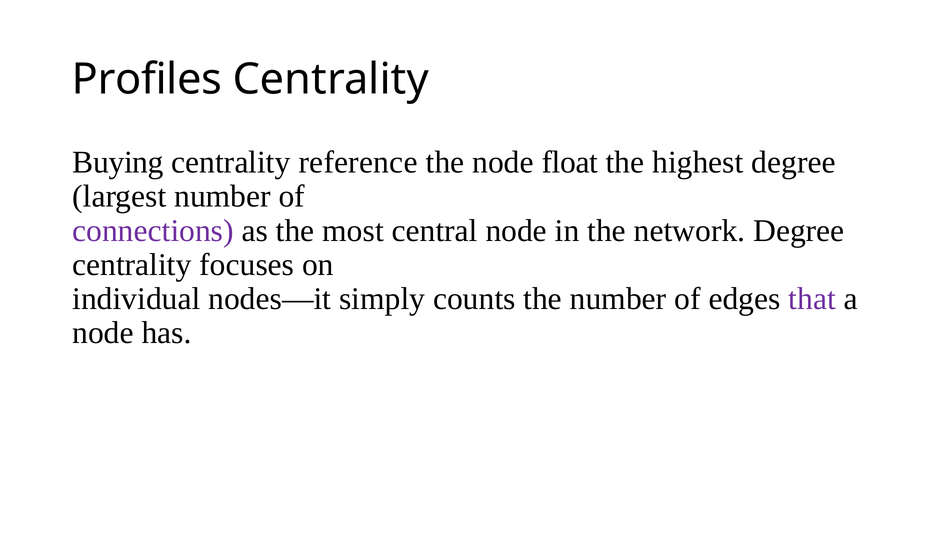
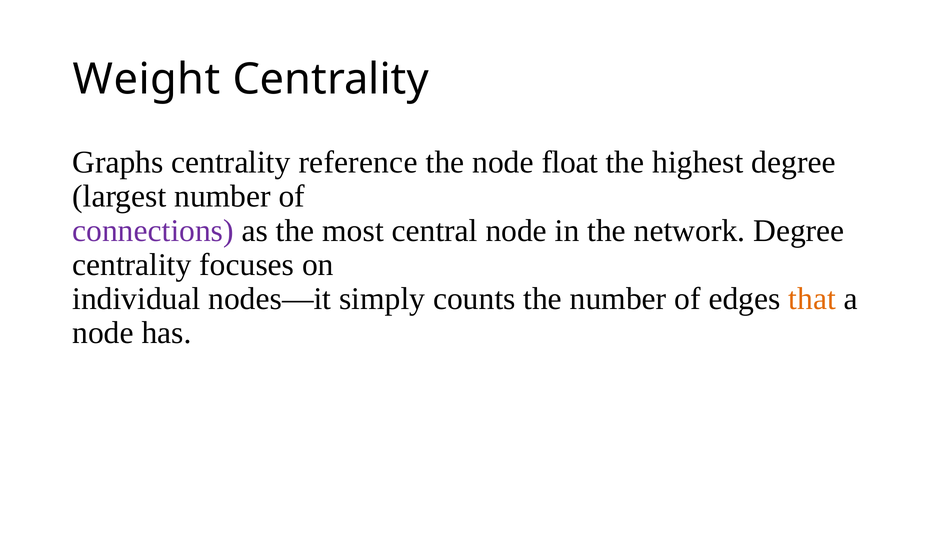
Profiles: Profiles -> Weight (147, 80)
Buying: Buying -> Graphs (118, 162)
that colour: purple -> orange (812, 299)
